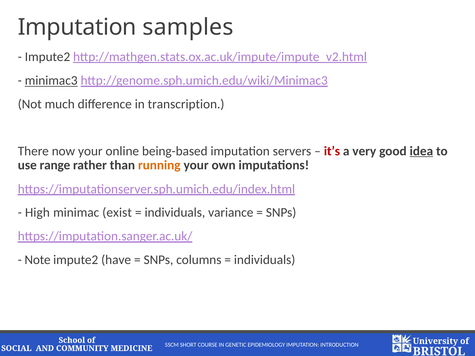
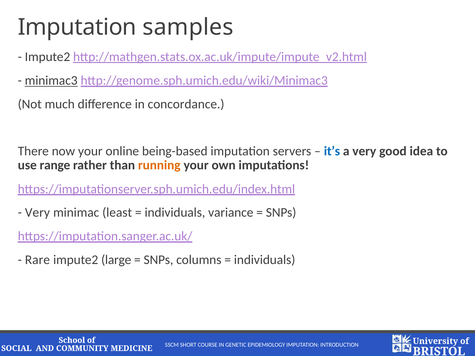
transcription: transcription -> concordance (186, 104)
it’s colour: red -> blue (332, 151)
idea underline: present -> none (421, 151)
High: High -> Very (37, 213)
exist: exist -> least (117, 213)
Note: Note -> Rare (37, 260)
have: have -> large (116, 260)
